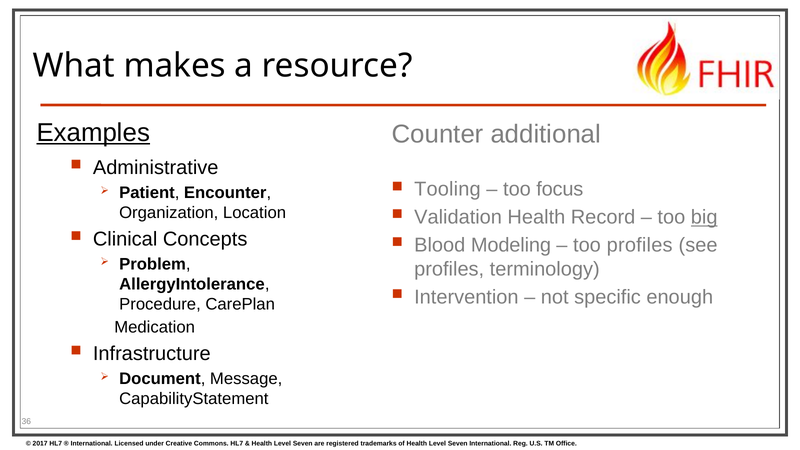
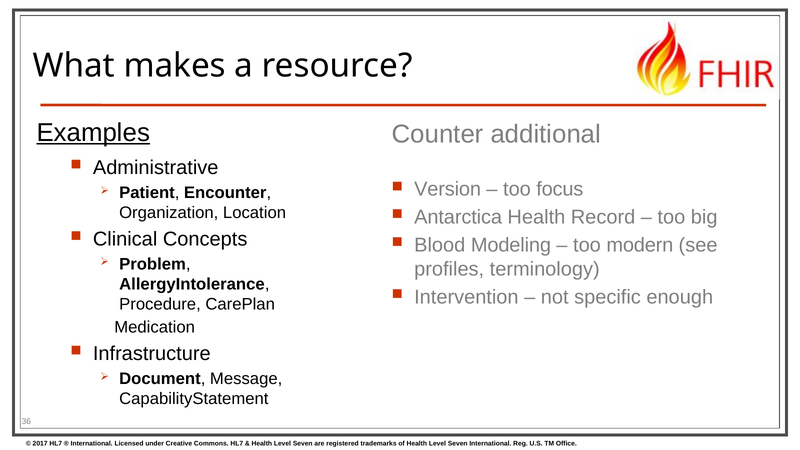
Tooling: Tooling -> Version (448, 189)
Validation: Validation -> Antarctica (458, 217)
big underline: present -> none (704, 217)
too profiles: profiles -> modern (640, 245)
